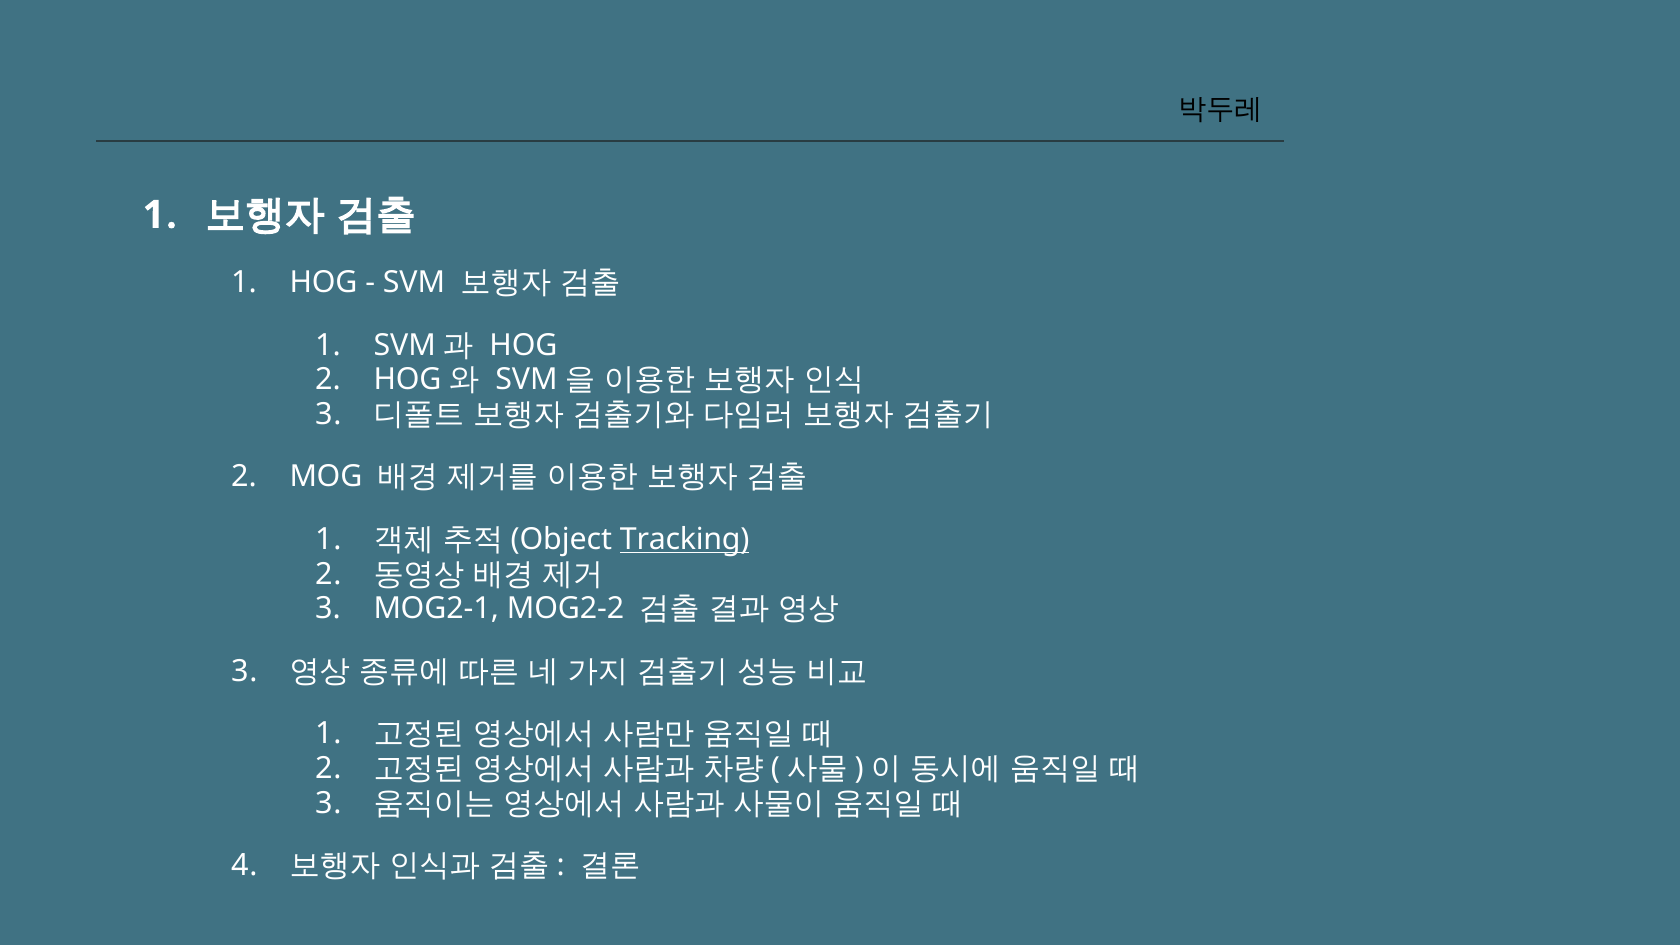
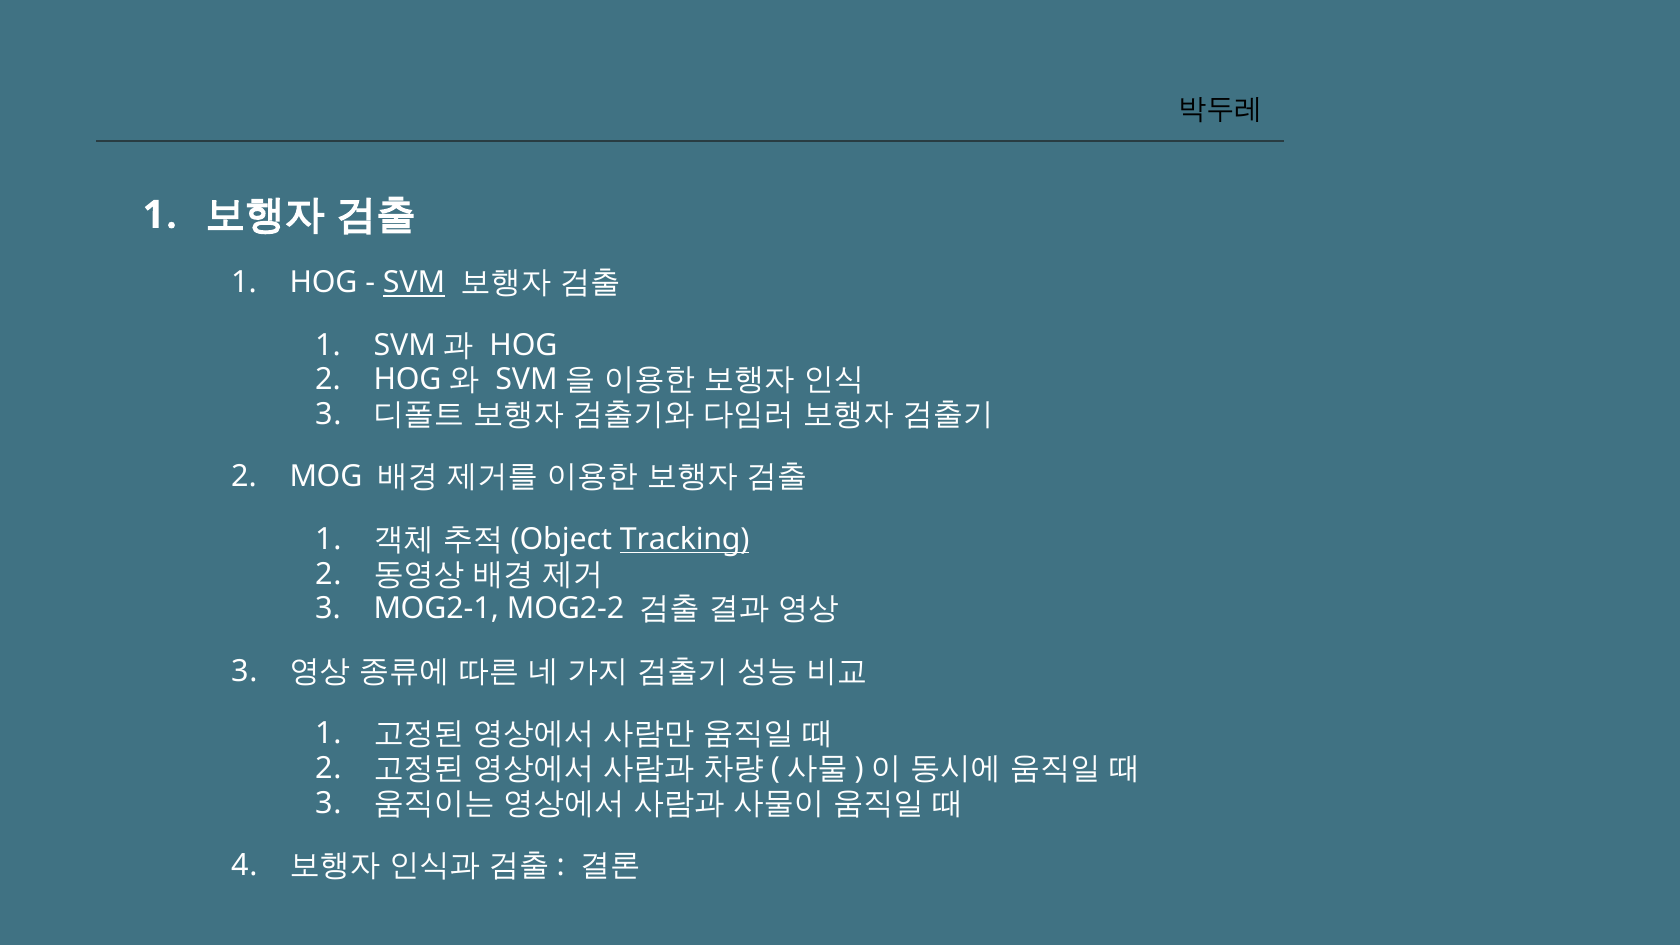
SVM underline: none -> present (414, 283)
